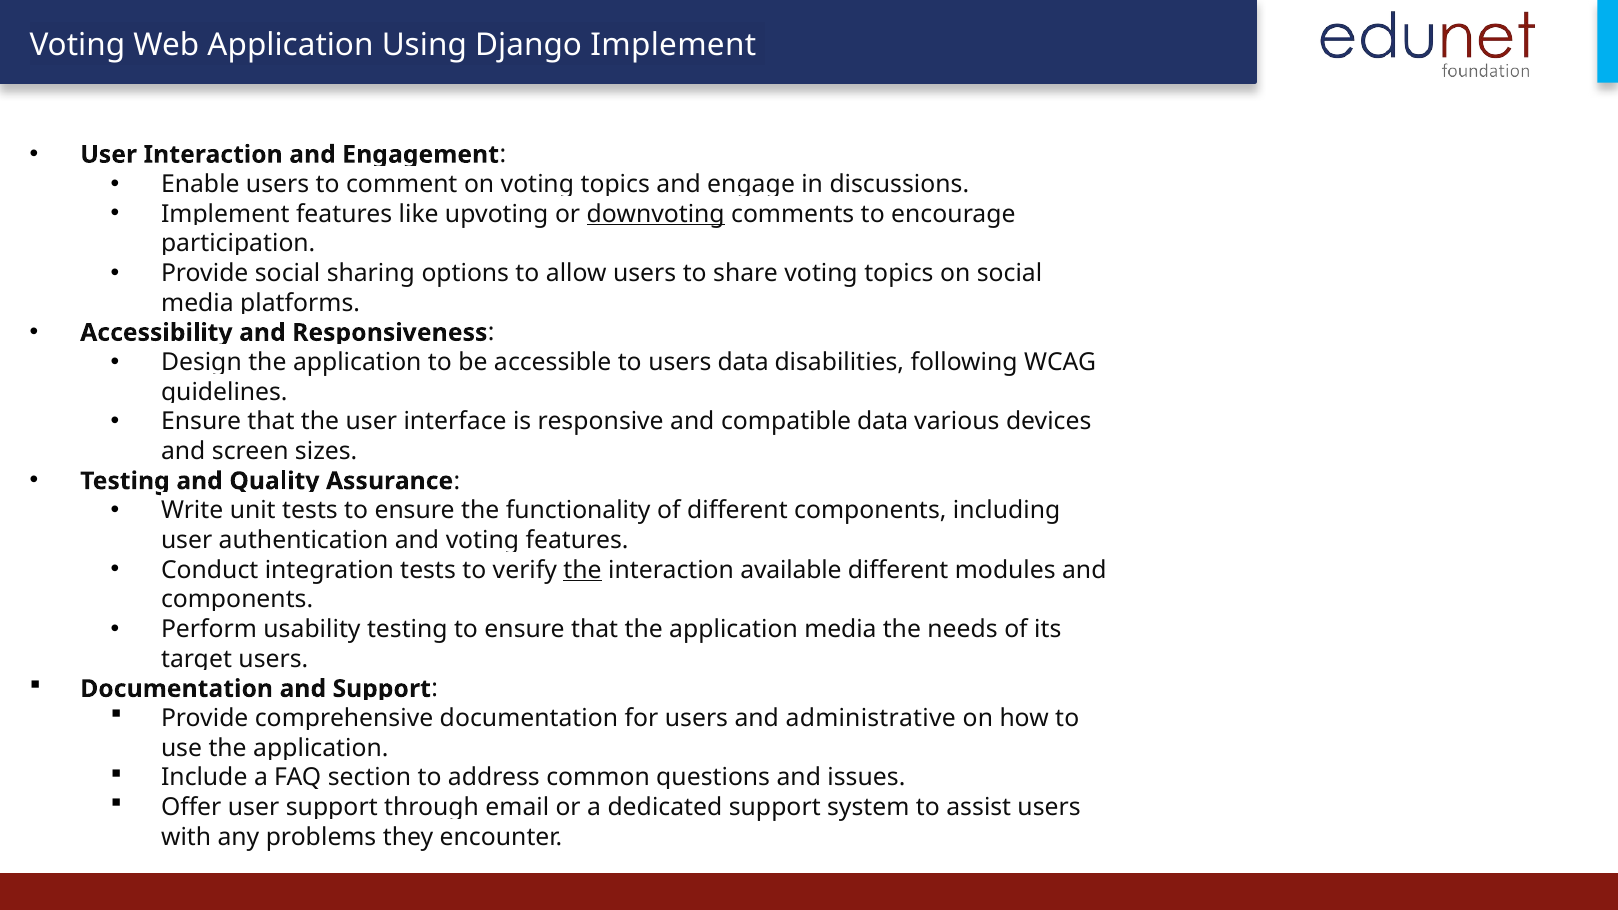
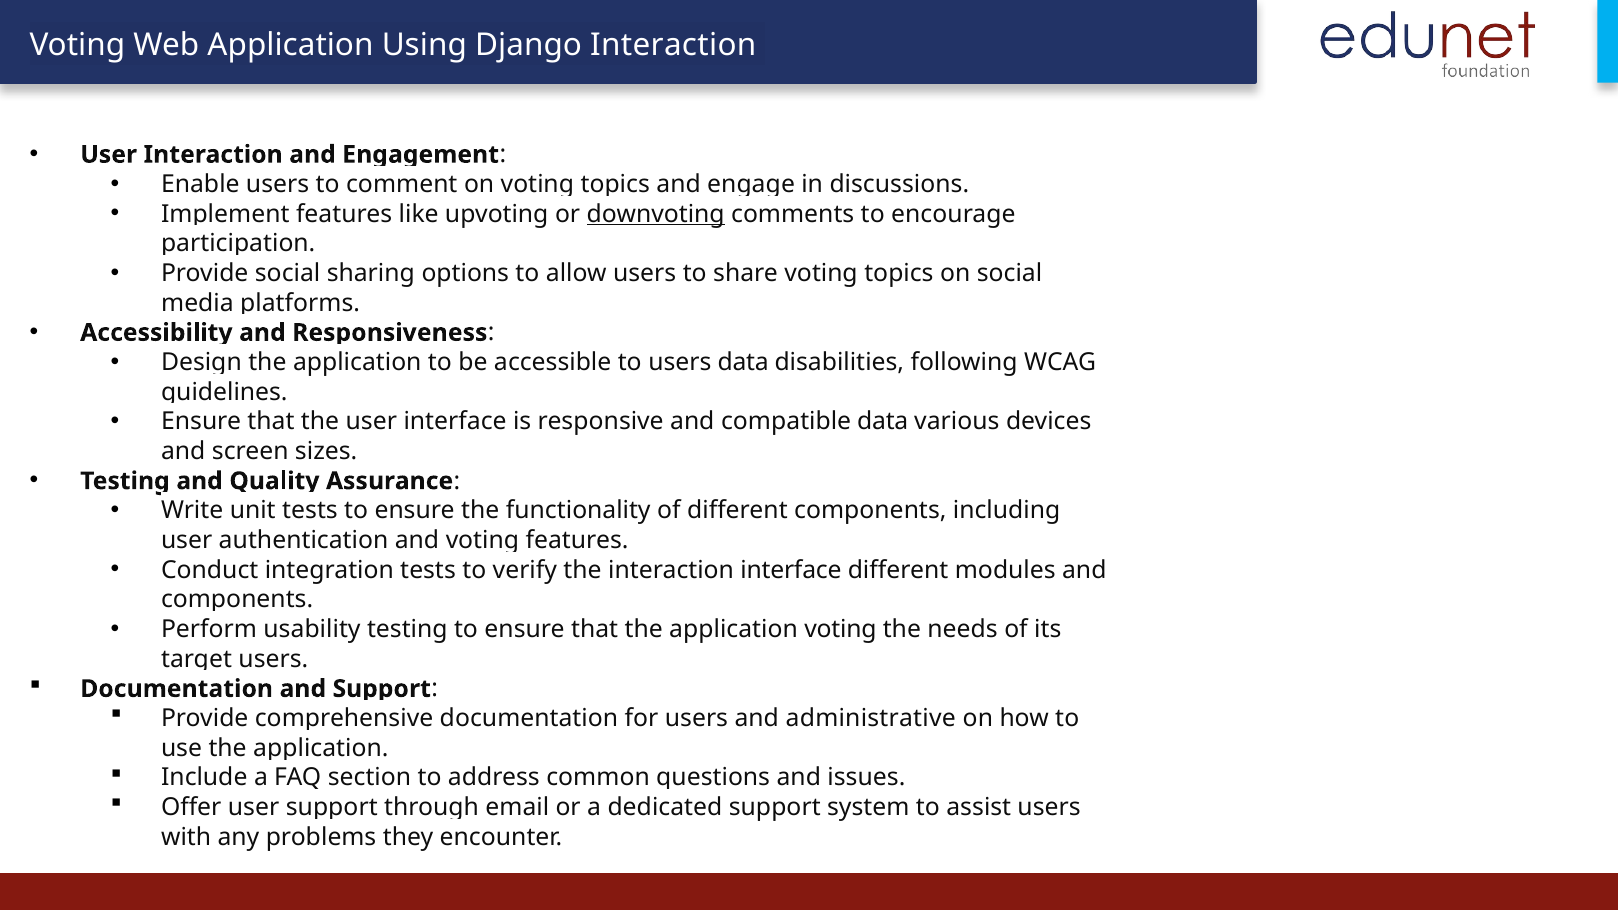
Implement: Implement -> Interaction (673, 45)
the underline: present -> none (583, 570)
interaction available: available -> interface (791, 570)
application media: media -> voting (840, 630)
